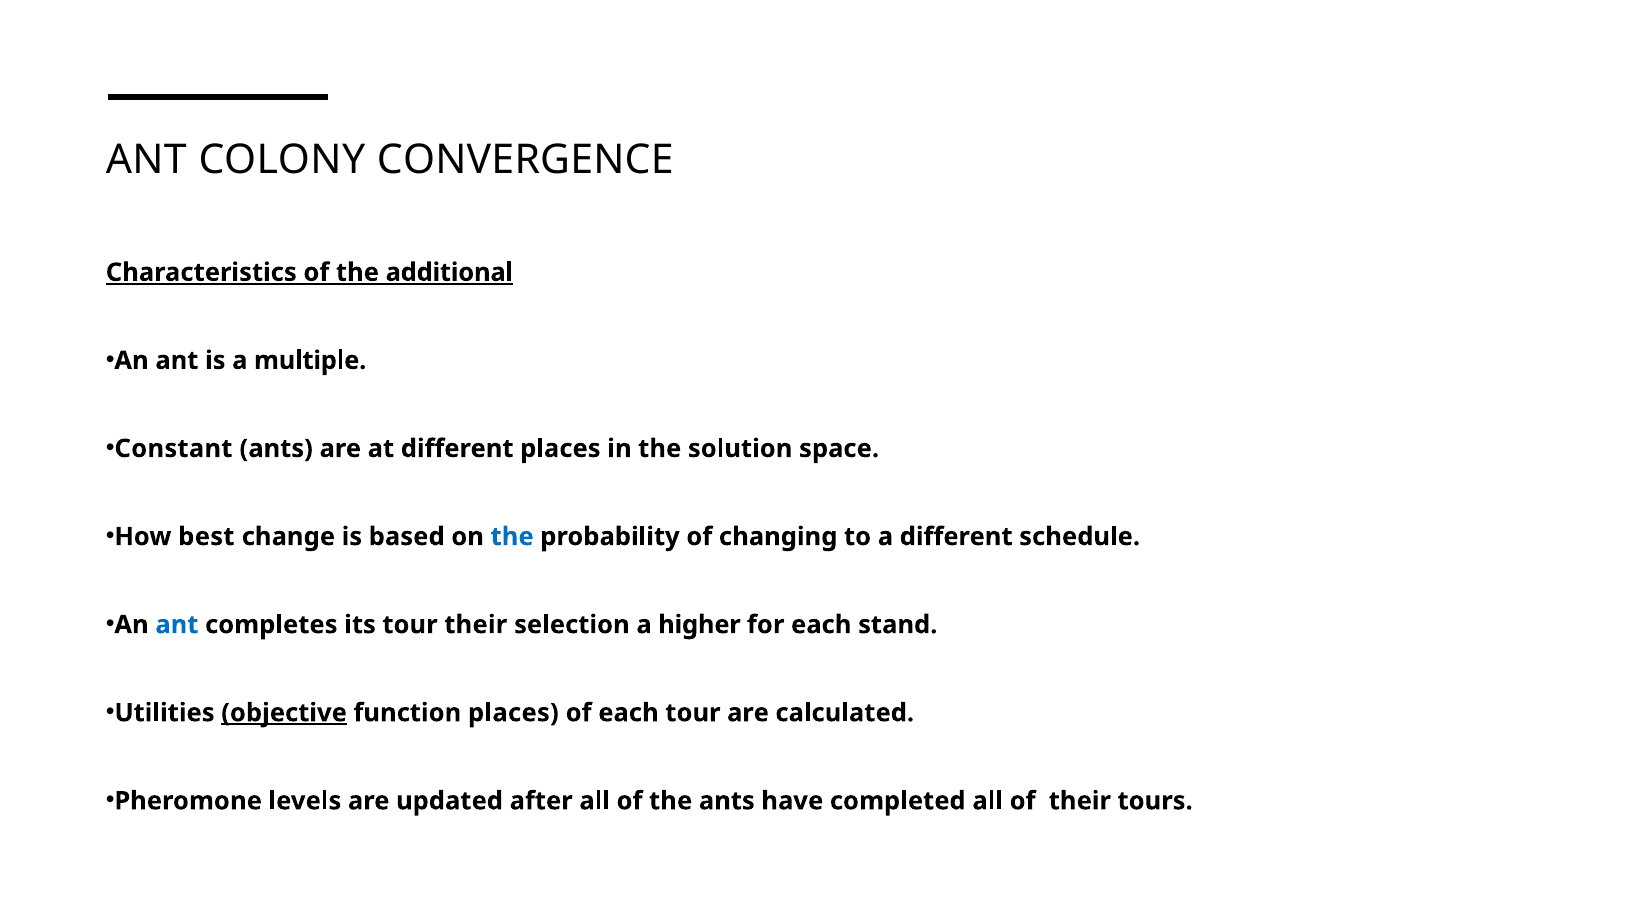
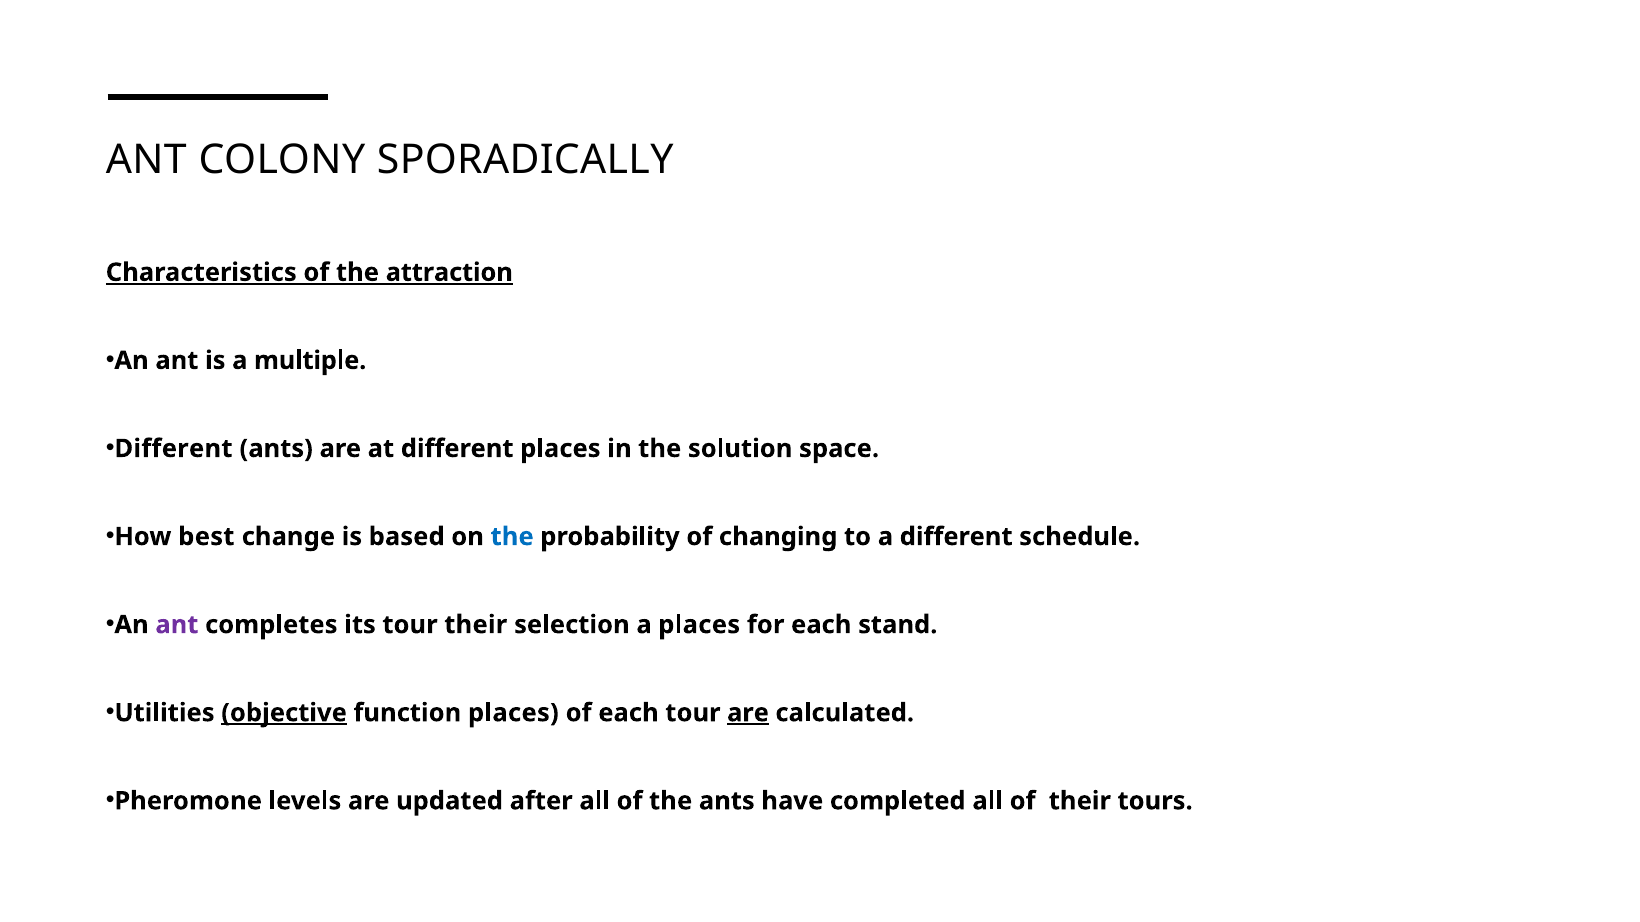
CONVERGENCE: CONVERGENCE -> SPORADICALLY (525, 160)
additional: additional -> attraction (449, 273)
Constant: Constant -> Different (173, 449)
ant colour: blue -> purple (177, 625)
a higher: higher -> places (699, 625)
are underline: none -> present (748, 713)
